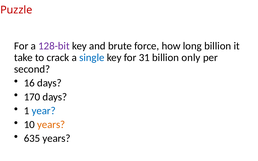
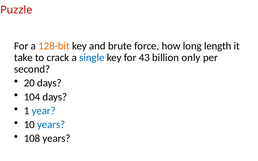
128-bit colour: purple -> orange (54, 46)
long billion: billion -> length (218, 46)
31: 31 -> 43 (144, 58)
16: 16 -> 20 (29, 83)
170: 170 -> 104 (32, 97)
years colour: orange -> blue (51, 125)
635: 635 -> 108 (32, 139)
